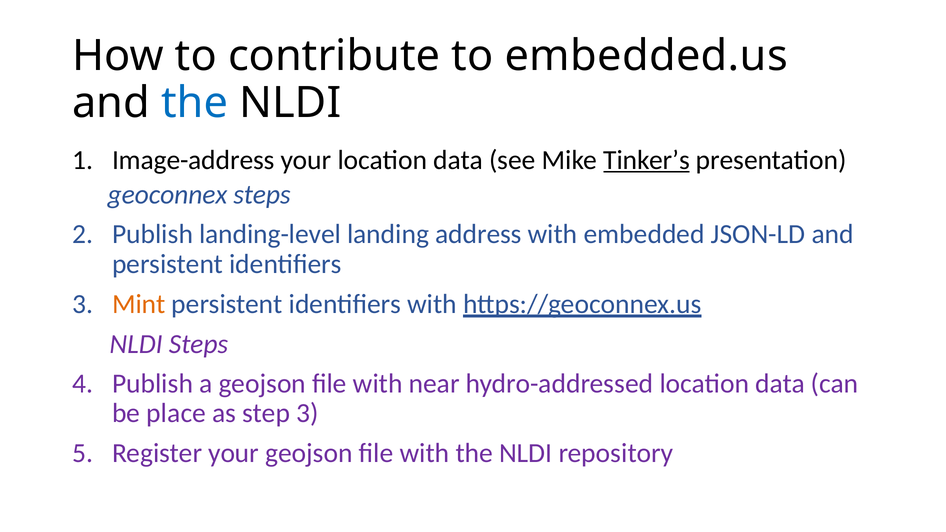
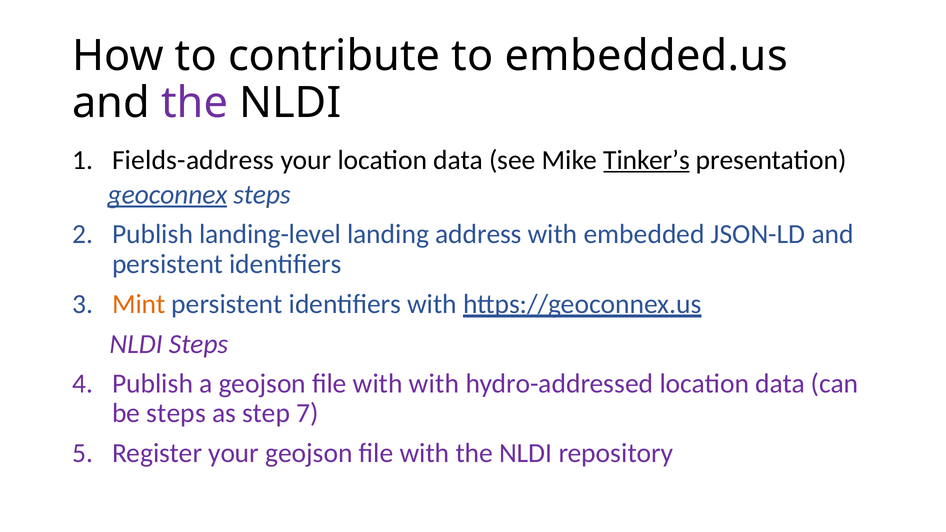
the colour: blue -> purple (195, 103)
Image-address: Image-address -> Fields-address (193, 160)
geoconnex underline: none -> present (167, 195)
with near: near -> with (434, 384)
be place: place -> steps (176, 413)
step 3: 3 -> 7 (307, 413)
